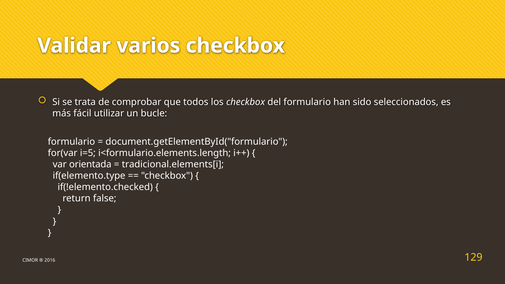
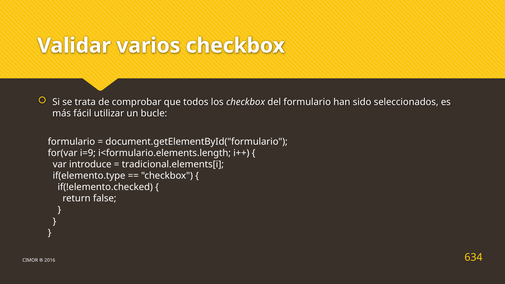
i=5: i=5 -> i=9 (88, 153)
orientada: orientada -> introduce (90, 164)
129: 129 -> 634 (473, 258)
